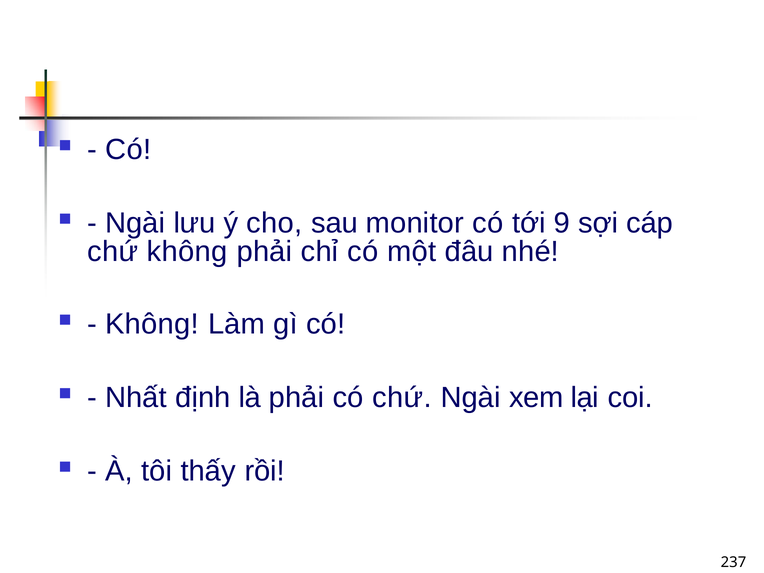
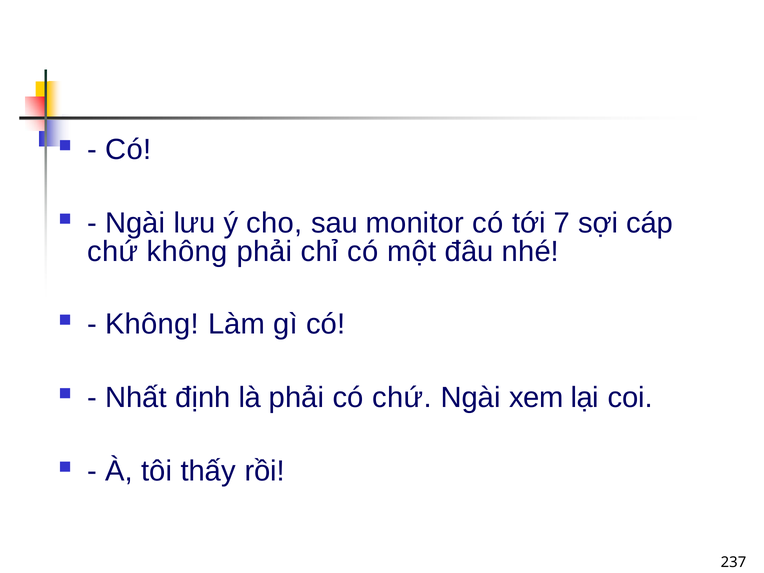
9: 9 -> 7 (562, 223)
